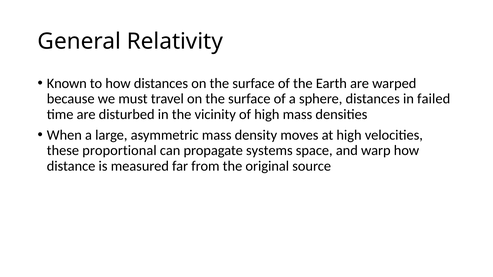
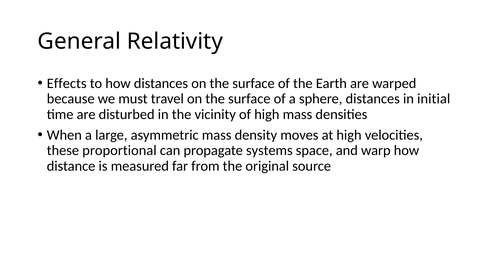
Known: Known -> Effects (67, 83)
failed: failed -> initial (434, 99)
